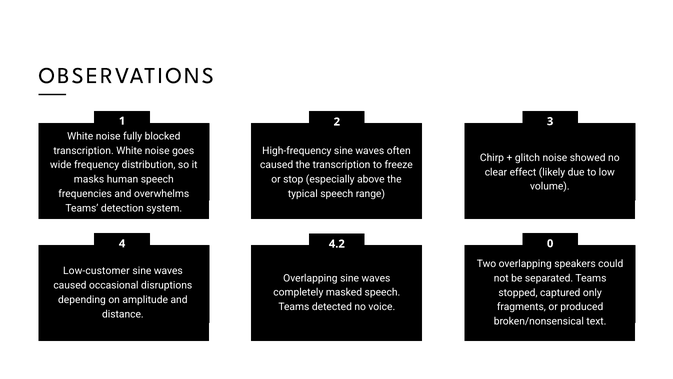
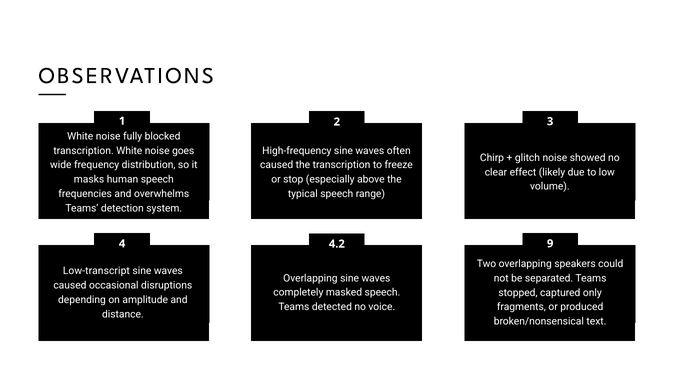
0: 0 -> 9 (550, 243)
Low-customer: Low-customer -> Low-transcript (96, 271)
